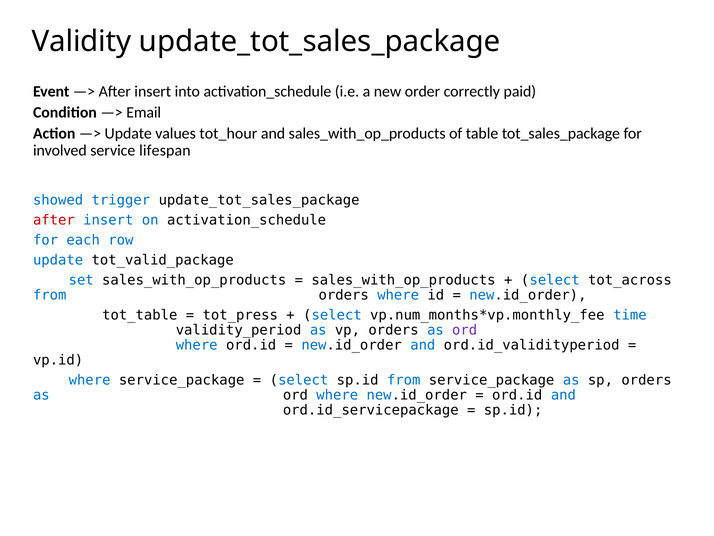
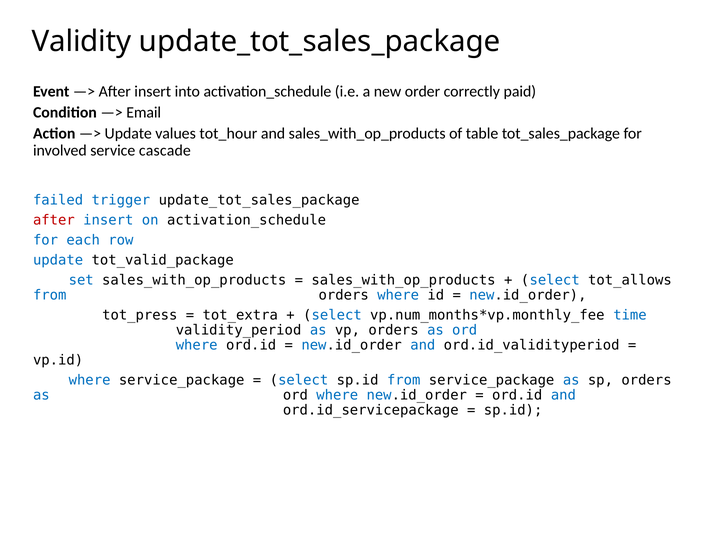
lifespan: lifespan -> cascade (165, 151)
showed: showed -> failed (58, 200)
tot_across: tot_across -> tot_allows (630, 280)
tot_table: tot_table -> tot_press (140, 315)
tot_press: tot_press -> tot_extra (240, 315)
ord colour: purple -> blue (465, 330)
